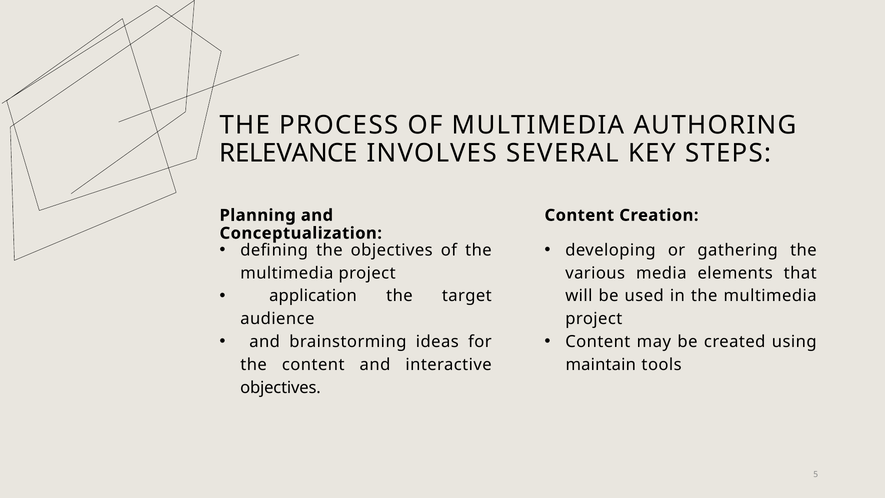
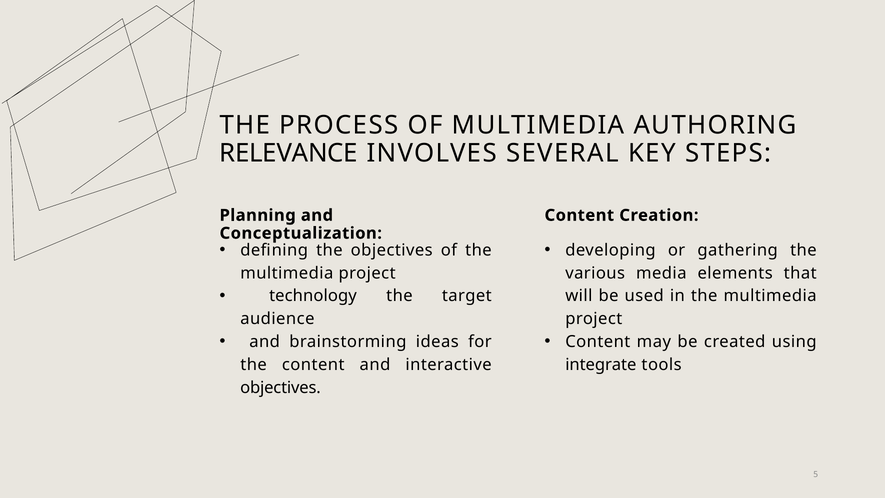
application: application -> technology (313, 296)
maintain: maintain -> integrate (601, 365)
